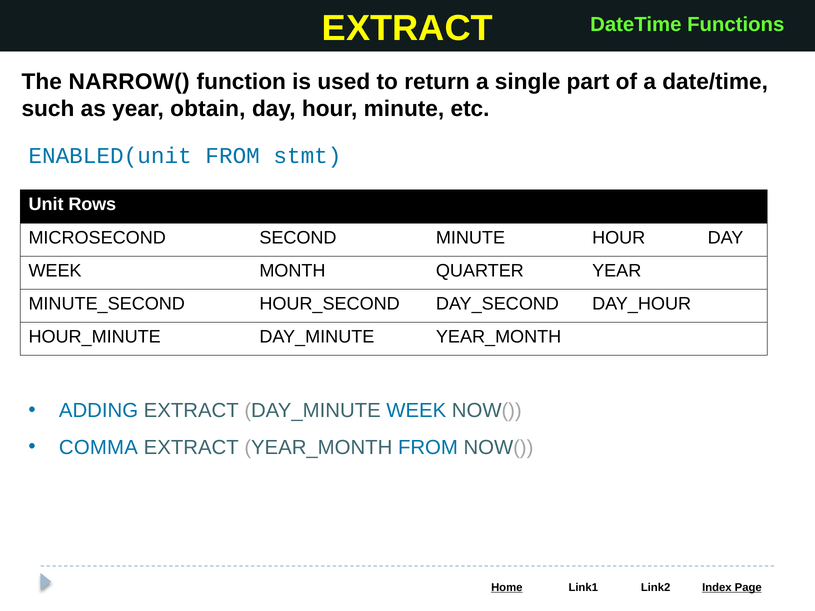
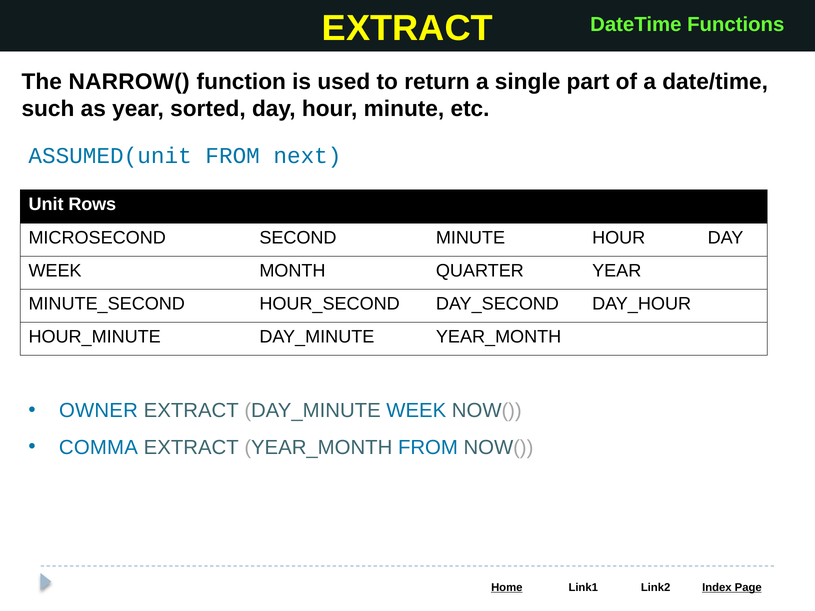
obtain: obtain -> sorted (208, 109)
ENABLED(unit: ENABLED(unit -> ASSUMED(unit (110, 156)
stmt: stmt -> next (307, 156)
ADDING: ADDING -> OWNER (98, 411)
